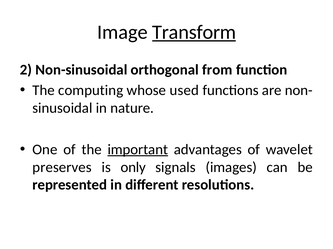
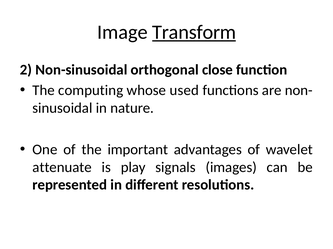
from: from -> close (217, 70)
important underline: present -> none (138, 150)
preserves: preserves -> attenuate (62, 168)
only: only -> play (133, 168)
